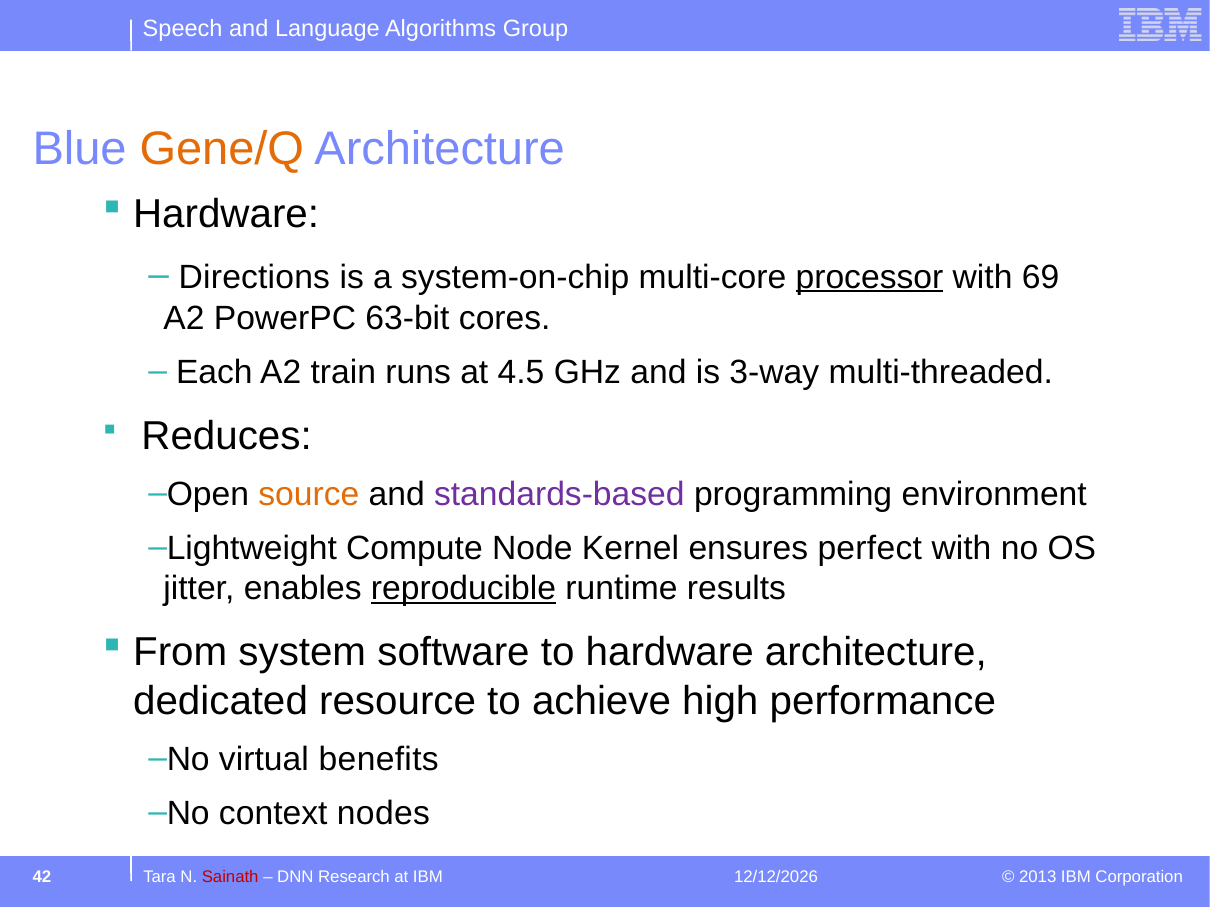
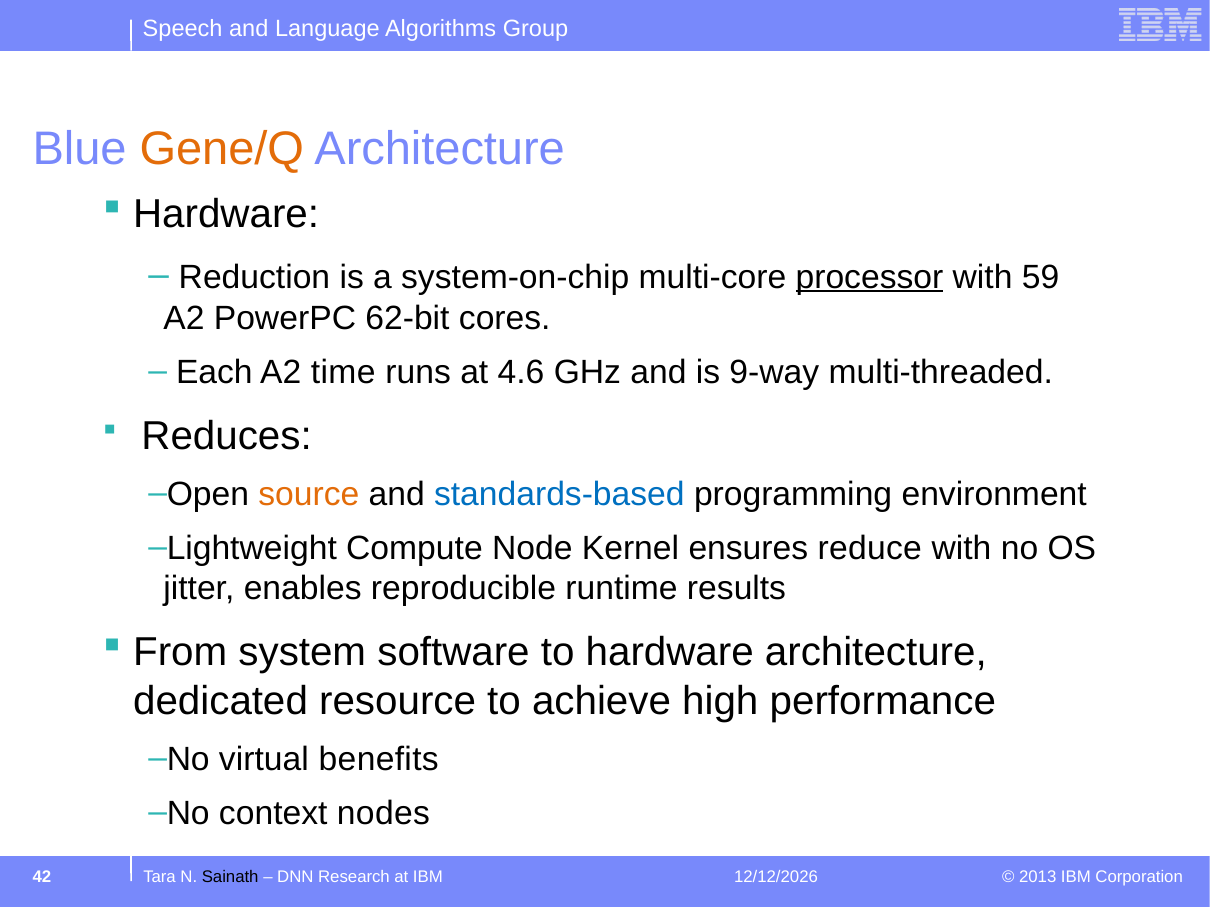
Directions: Directions -> Reduction (254, 277)
69: 69 -> 59 (1041, 277)
63-bit: 63-bit -> 62-bit (407, 318)
train: train -> time (343, 372)
4.5: 4.5 -> 4.6 (521, 372)
3-way: 3-way -> 9-way (774, 372)
standards-based colour: purple -> blue (559, 495)
perfect: perfect -> reduce (870, 549)
reproducible underline: present -> none (464, 589)
Sainath colour: red -> black (230, 878)
